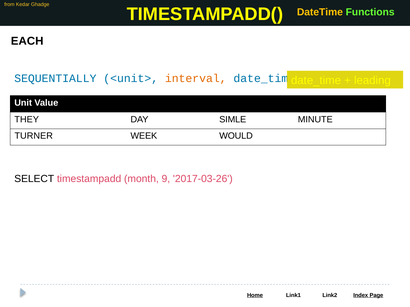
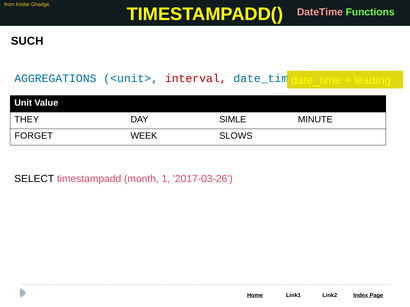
DateTime colour: yellow -> pink (320, 12)
EACH: EACH -> SUCH (27, 41)
SEQUENTIALLY: SEQUENTIALLY -> AGGREGATIONS (55, 79)
interval colour: orange -> red (196, 79)
TURNER: TURNER -> FORGET (34, 136)
WOULD: WOULD -> SLOWS (236, 136)
9: 9 -> 1 (166, 179)
